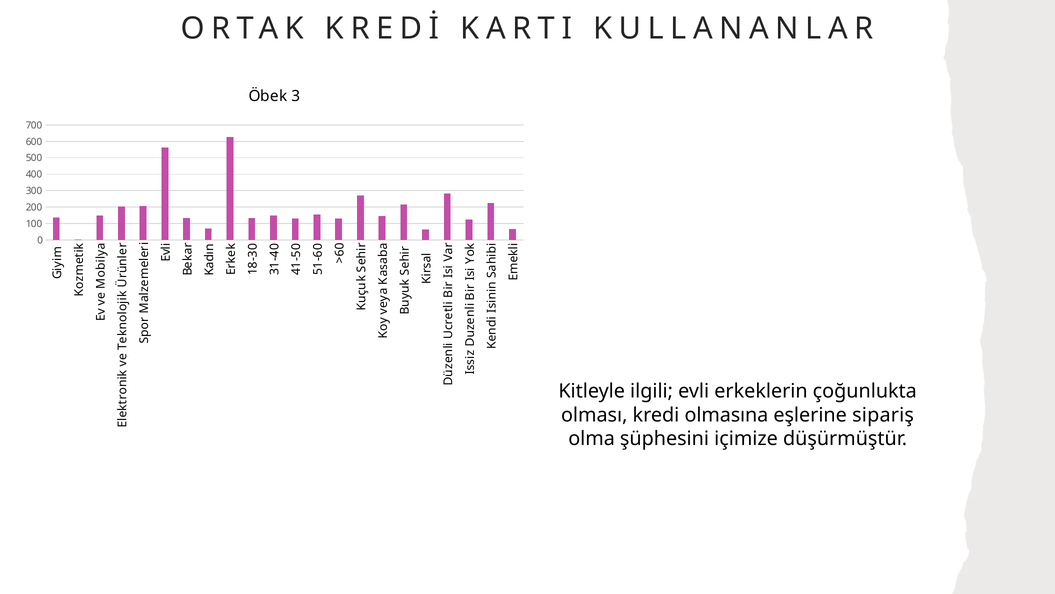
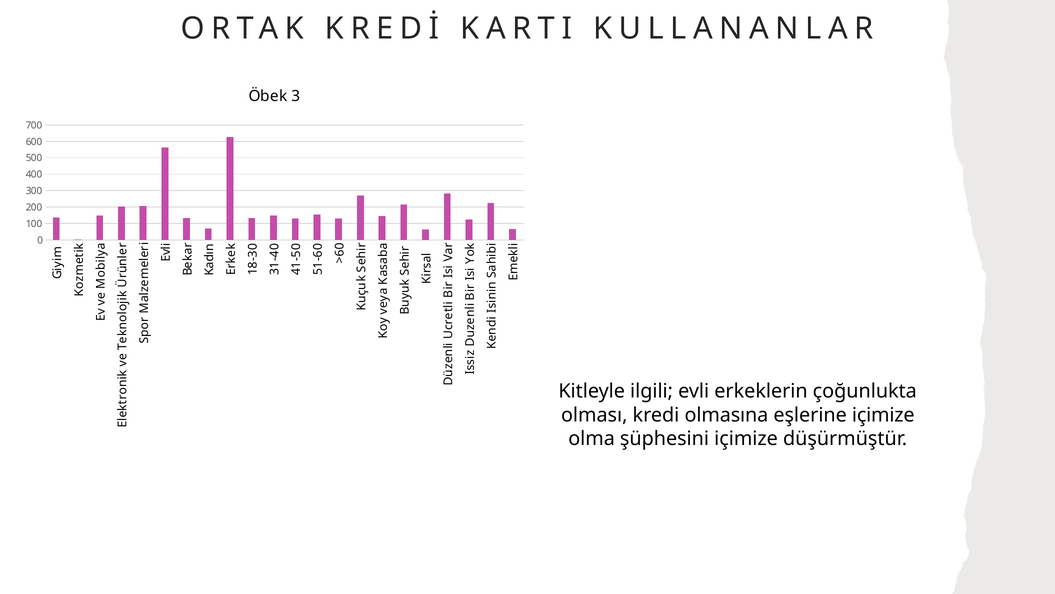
eşlerine sipariş: sipariş -> içimize (883, 415)
